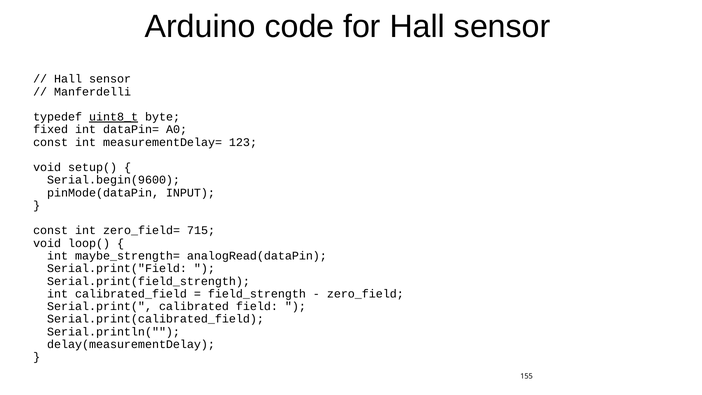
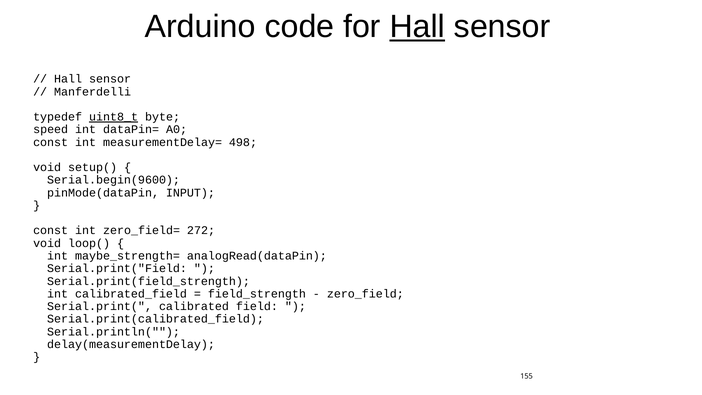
Hall underline: none -> present (417, 26)
fixed: fixed -> speed (51, 130)
123: 123 -> 498 (243, 142)
715: 715 -> 272 (201, 231)
